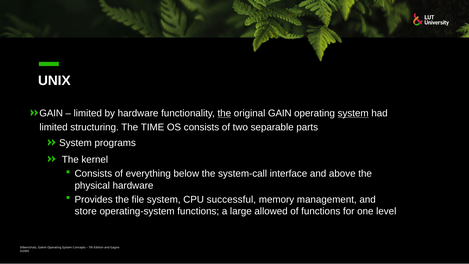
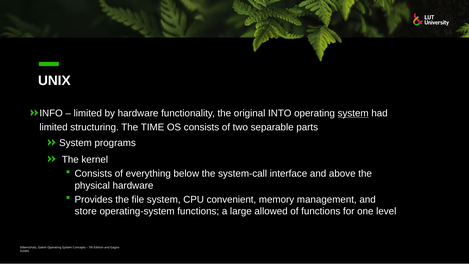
GAIN: GAIN -> INFO (51, 113)
the underline: present -> none (224, 113)
original GAIN: GAIN -> INTO (280, 113)
successful: successful -> convenient (231, 200)
